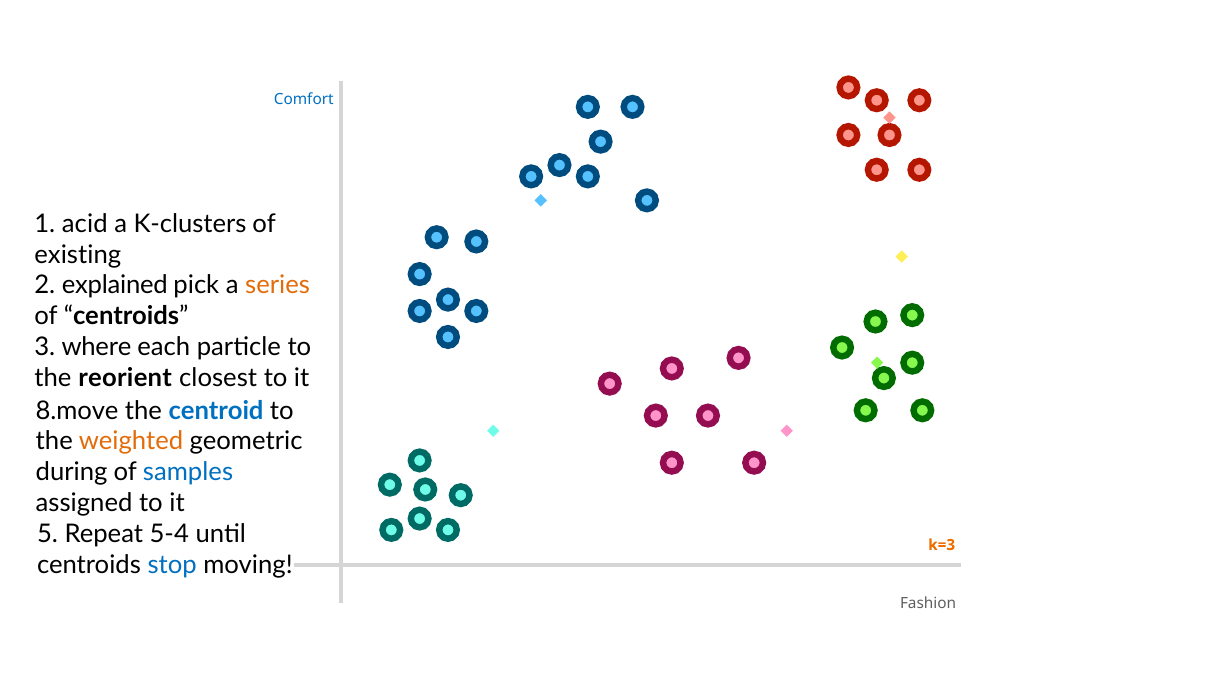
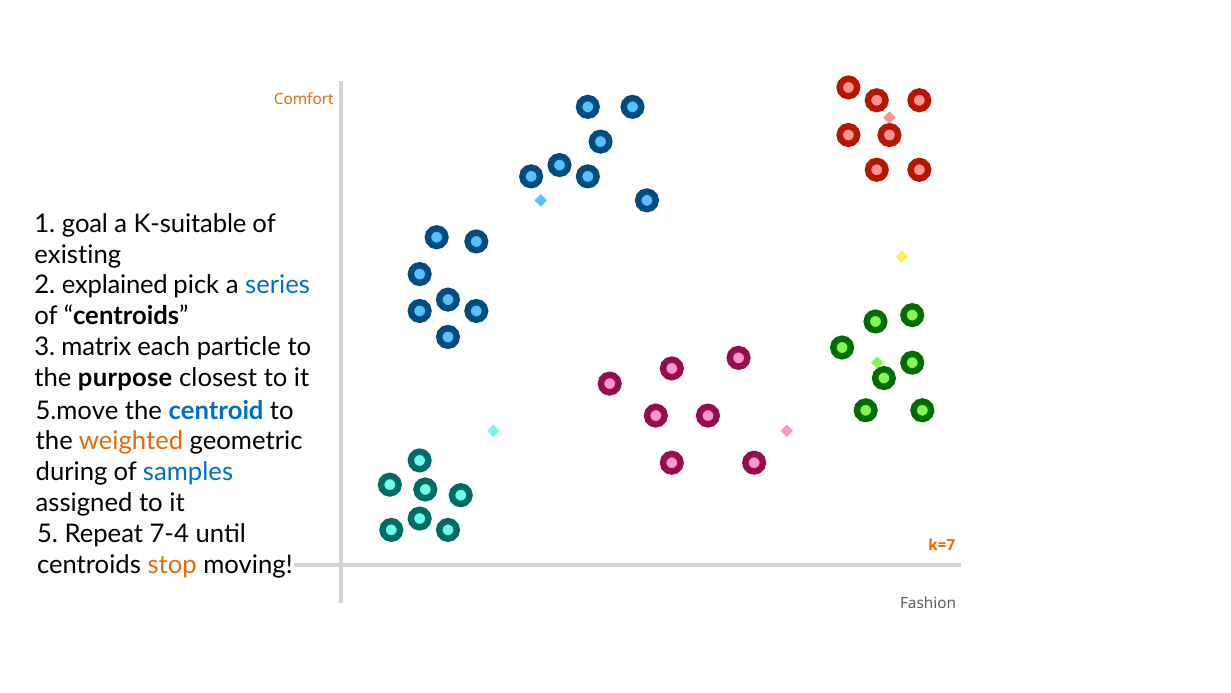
Comfort colour: blue -> orange (304, 99)
acid: acid -> goal (85, 224)
K-clusters: K-clusters -> K-suitable (190, 224)
series colour: orange -> blue (278, 285)
where: where -> matrix (96, 347)
reorient: reorient -> purpose (125, 378)
8.move: 8.move -> 5.move (77, 410)
5-4: 5-4 -> 7-4 (169, 534)
k=3: k=3 -> k=7 (942, 544)
stop colour: blue -> orange (172, 565)
